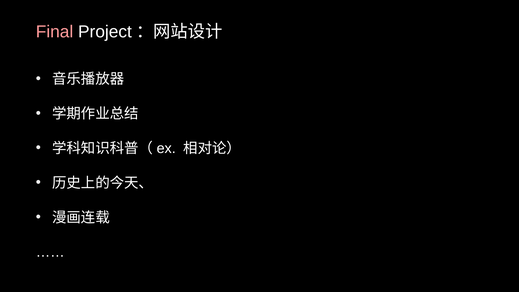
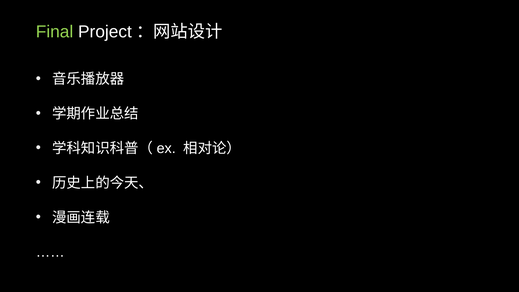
Final colour: pink -> light green (55, 32)
